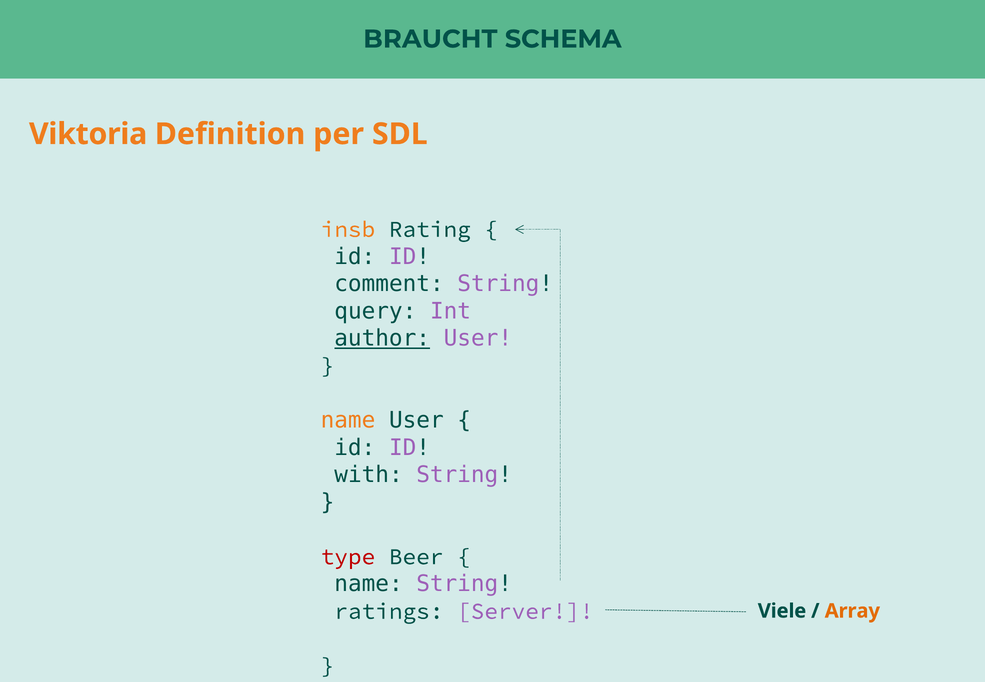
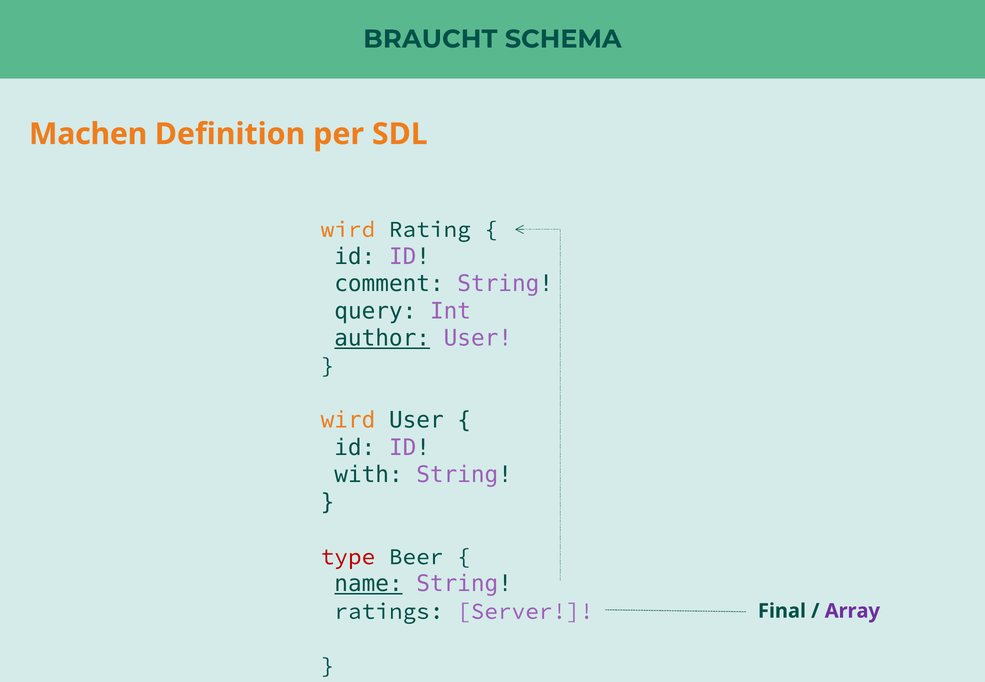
Viktoria: Viktoria -> Machen (88, 134)
insb: insb -> wird (348, 229)
name: name -> wird (348, 420)
name underline: none -> present (369, 584)
Viele: Viele -> Final (782, 611)
Array colour: orange -> purple (852, 611)
